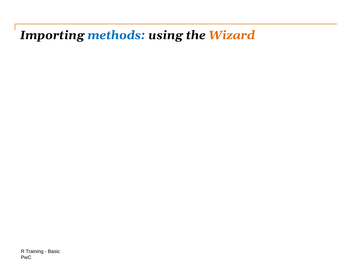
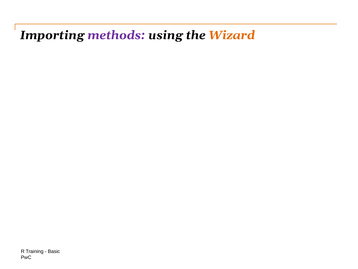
methods colour: blue -> purple (116, 35)
